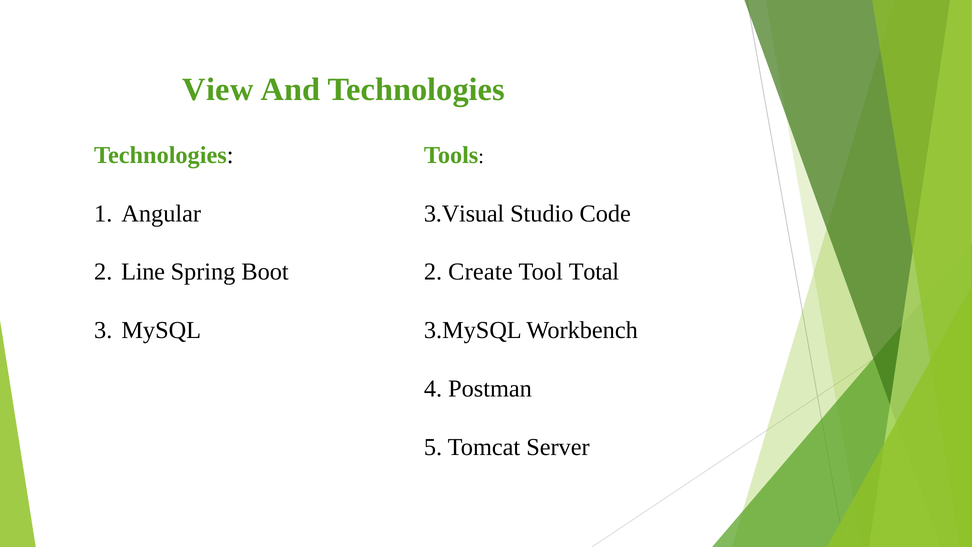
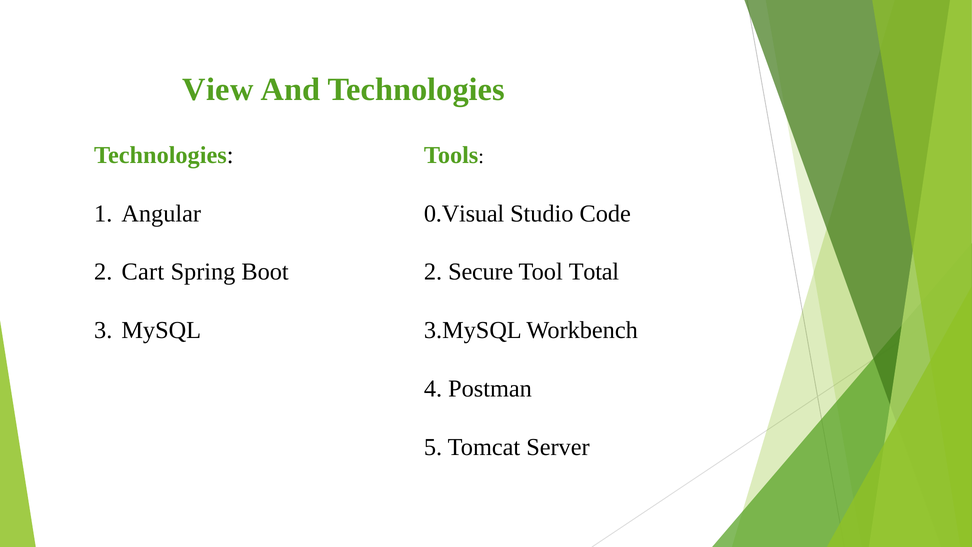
3.Visual: 3.Visual -> 0.Visual (464, 213)
Line: Line -> Cart (143, 272)
Create: Create -> Secure (481, 272)
